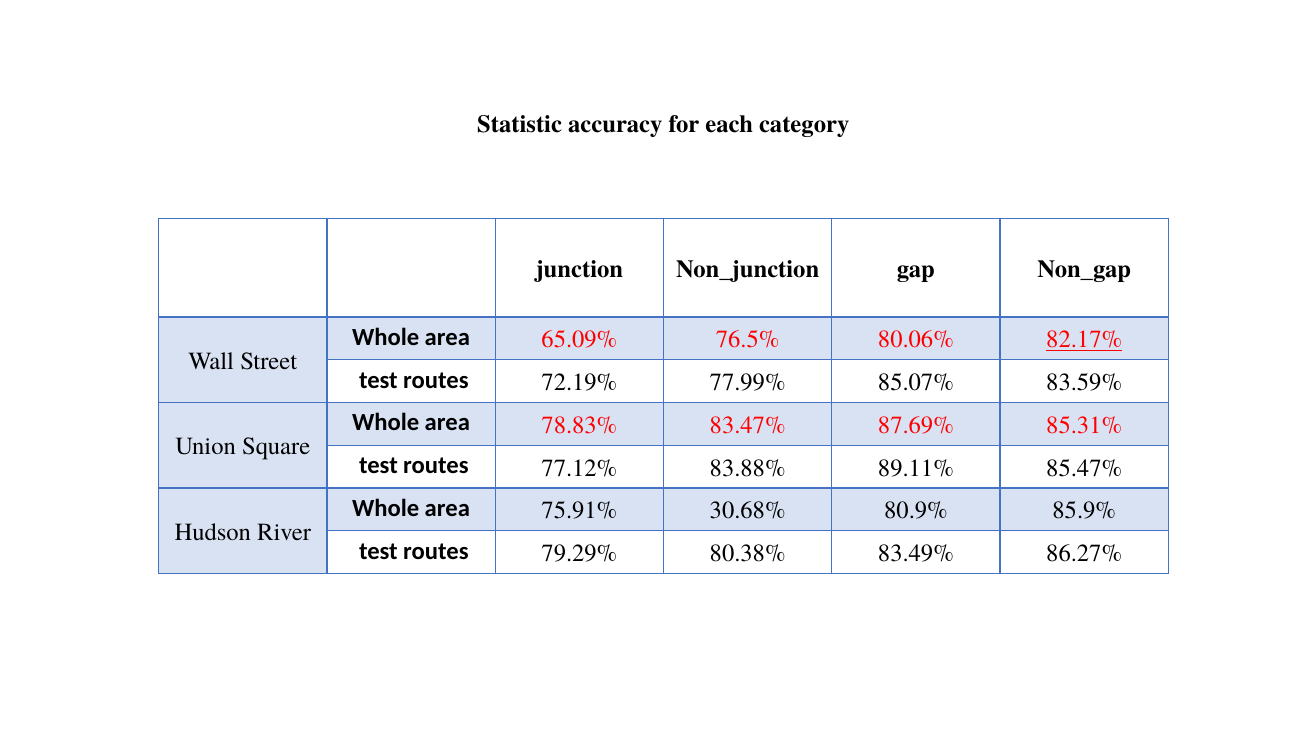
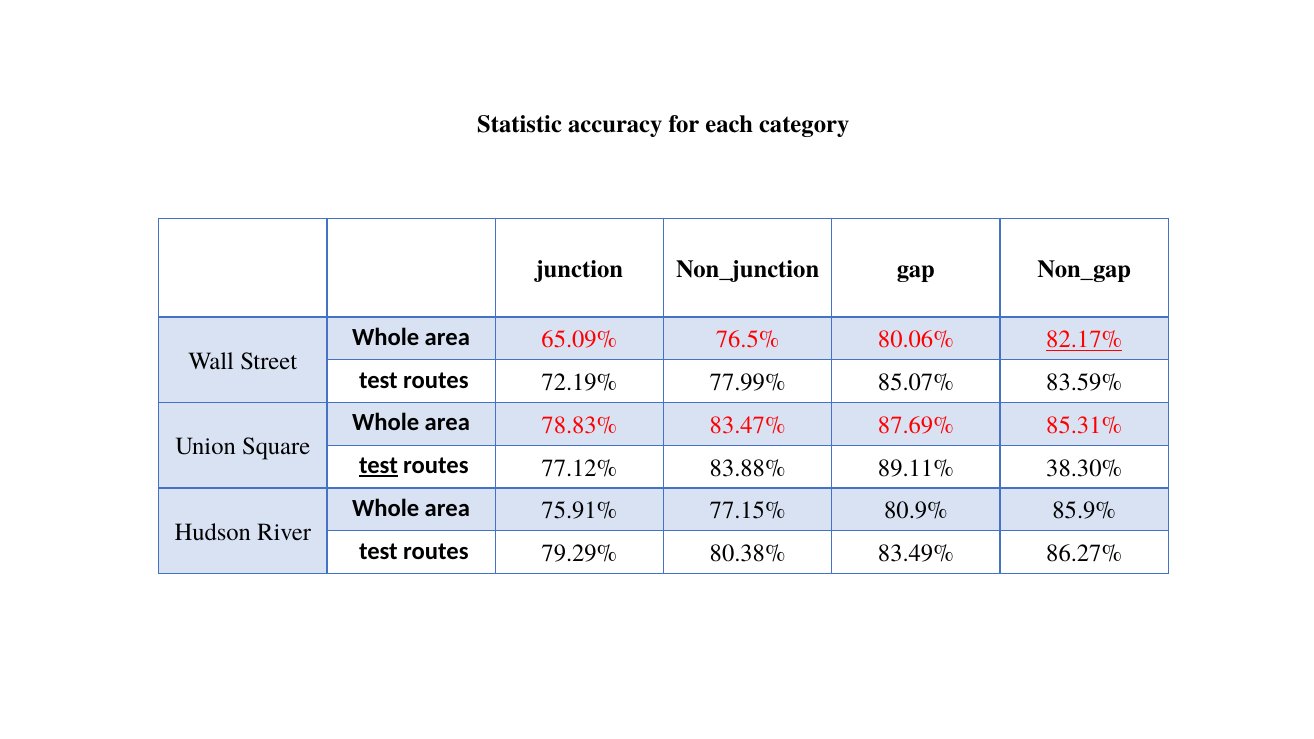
test underline: none -> present (378, 466)
85.47%: 85.47% -> 38.30% (1084, 468)
30.68%: 30.68% -> 77.15% (748, 511)
